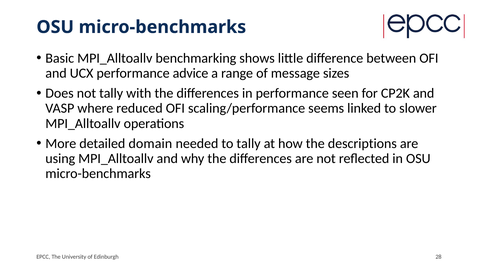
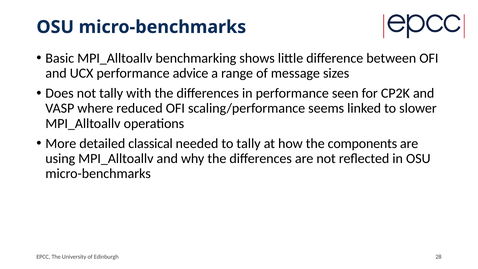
domain: domain -> classical (151, 143)
descriptions: descriptions -> components (362, 143)
